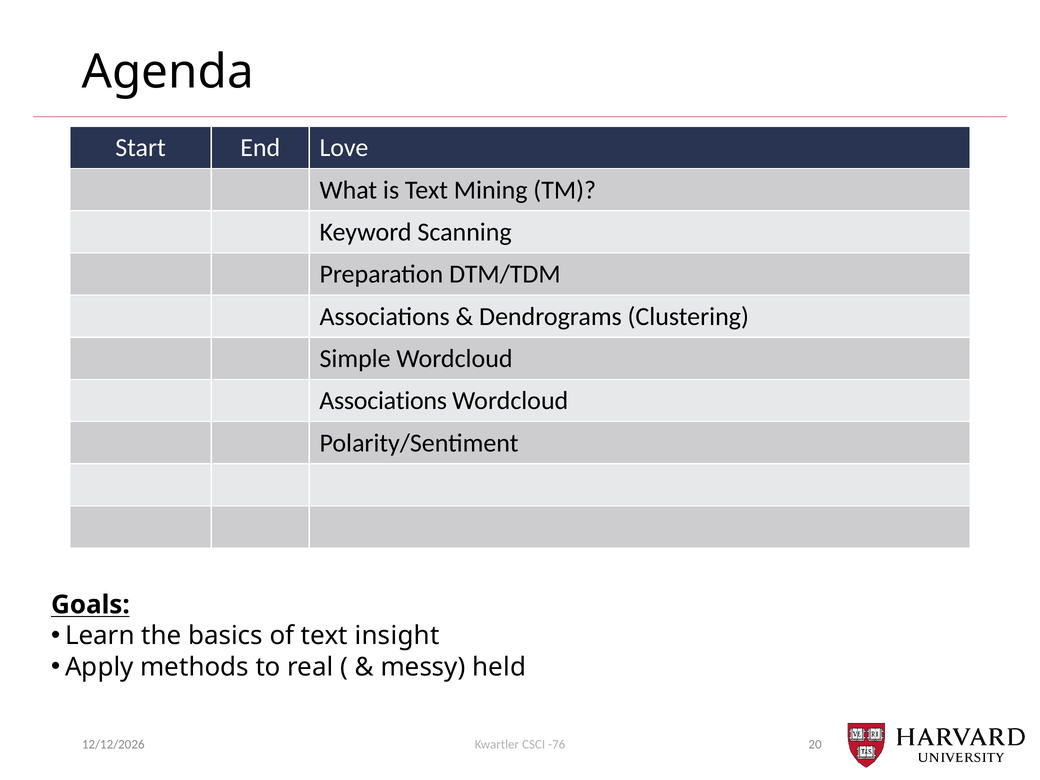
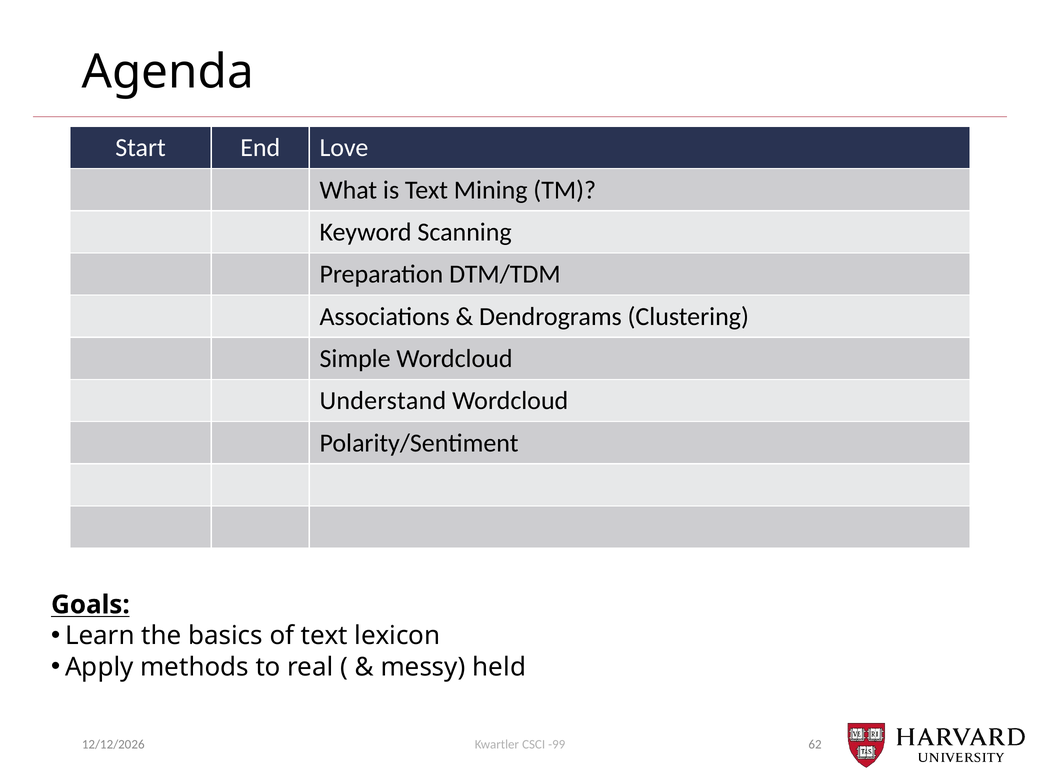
Associations: Associations -> Understand (383, 401)
insight: insight -> lexicon (397, 636)
20: 20 -> 62 (815, 745)
-76: -76 -> -99 (557, 745)
